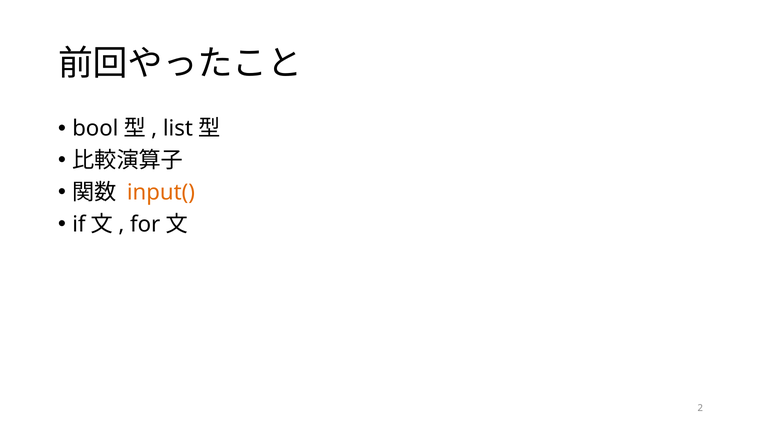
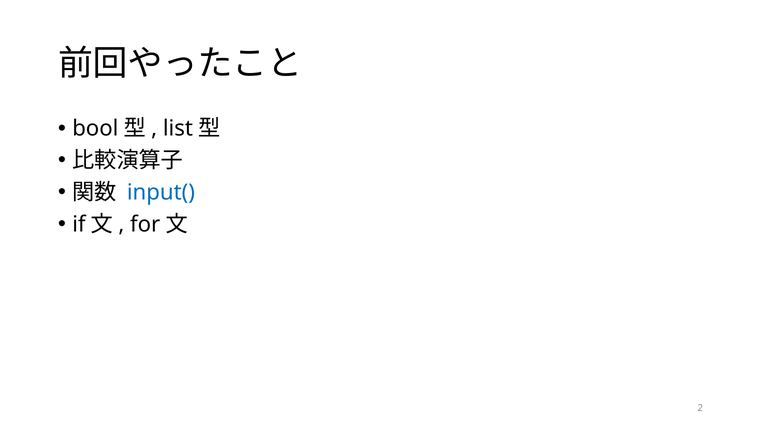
input( colour: orange -> blue (161, 192)
